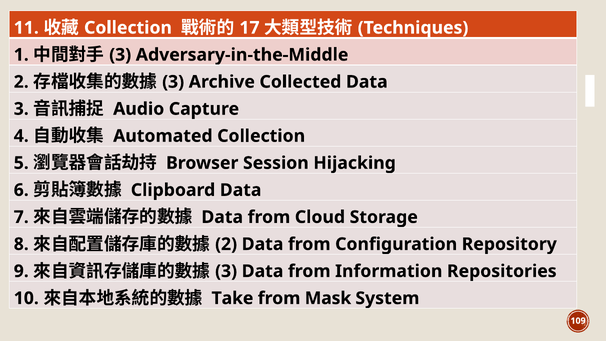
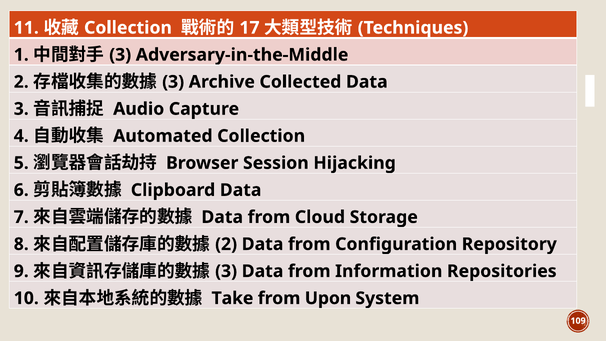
Mask: Mask -> Upon (328, 298)
